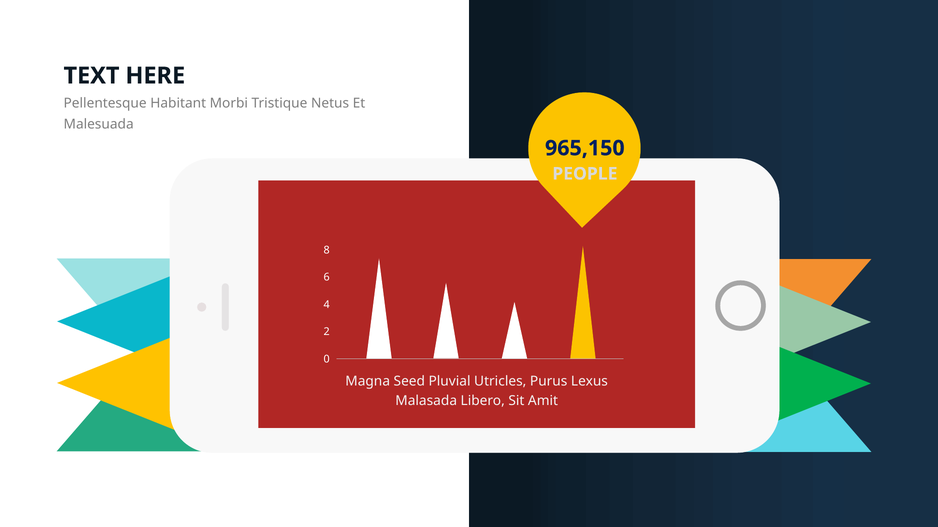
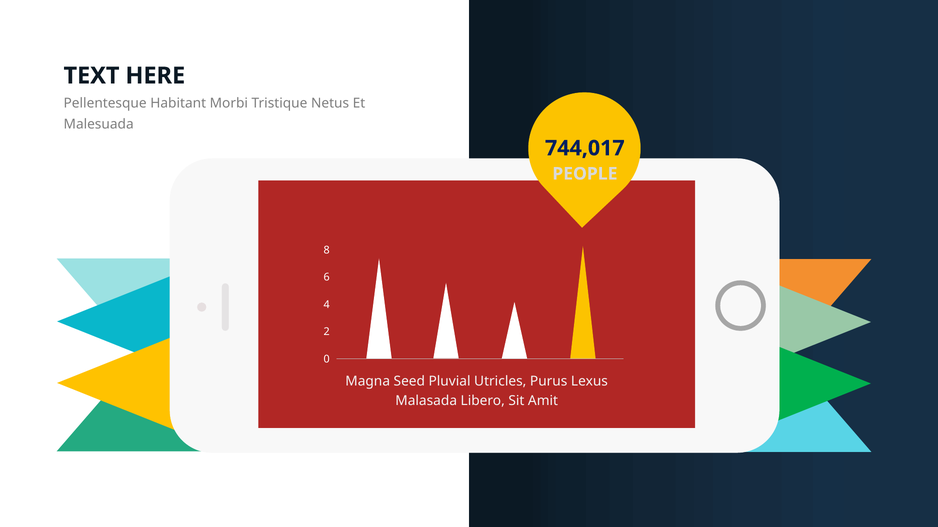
965,150: 965,150 -> 744,017 (585, 148)
